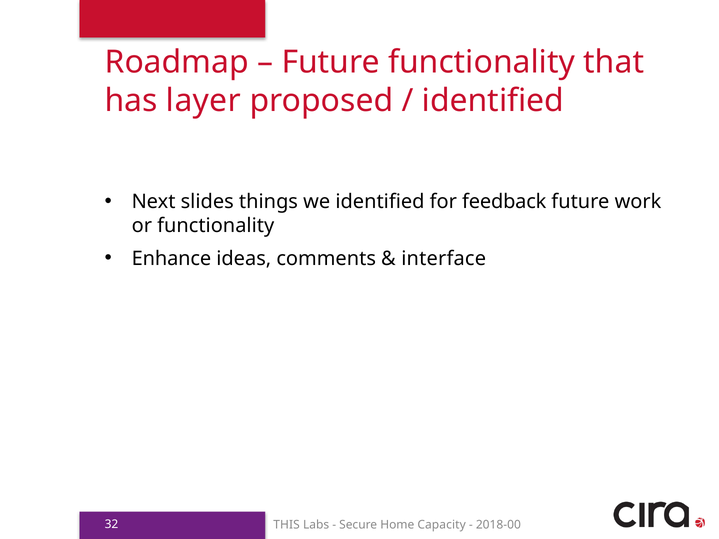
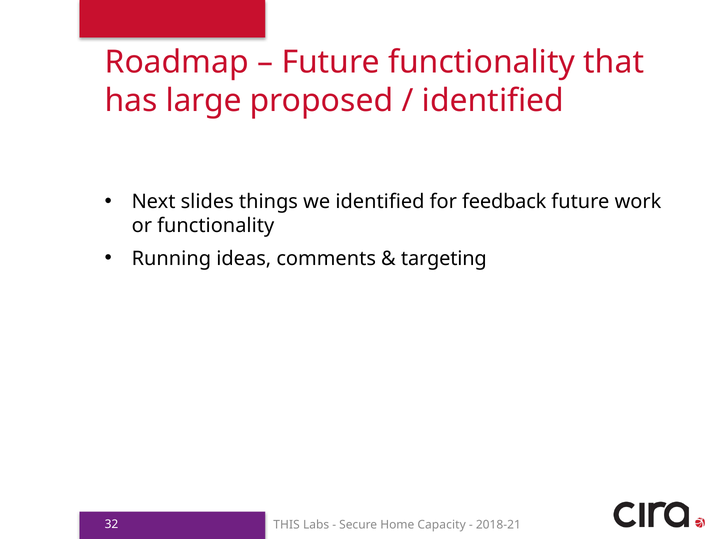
layer: layer -> large (204, 101)
Enhance: Enhance -> Running (171, 259)
interface: interface -> targeting (444, 259)
2018-00: 2018-00 -> 2018-21 (498, 525)
